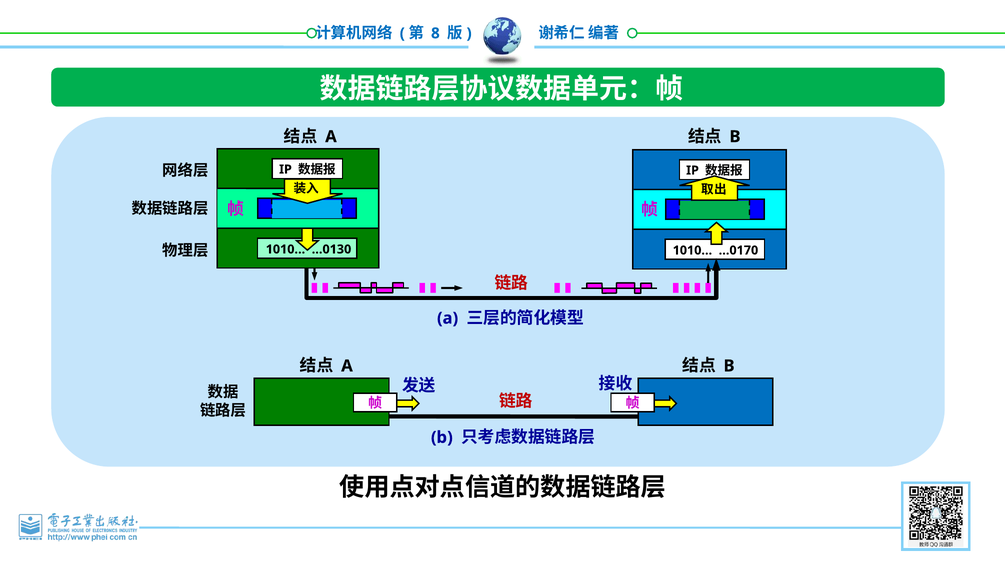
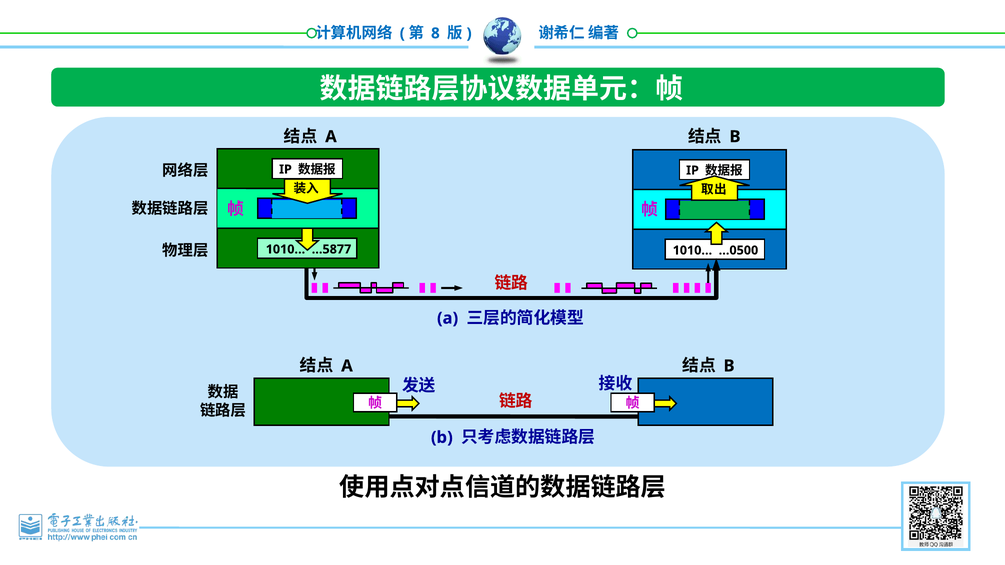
…0130: …0130 -> …5877 (332, 249)
…0170: …0170 -> …0500 (738, 251)
